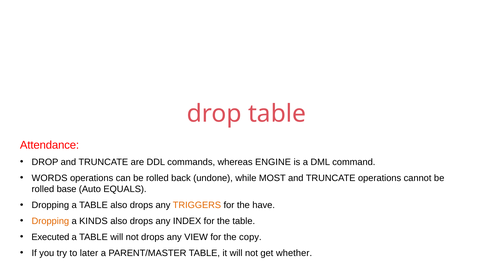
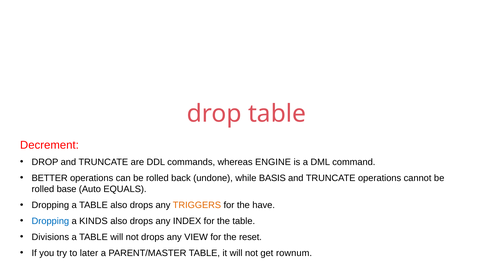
Attendance: Attendance -> Decrement (49, 145)
WORDS: WORDS -> BETTER (50, 178)
MOST: MOST -> BASIS (272, 178)
Dropping colour: orange -> blue (50, 221)
Executed: Executed -> Divisions (50, 237)
copy: copy -> reset (250, 237)
whether: whether -> rownum (294, 253)
